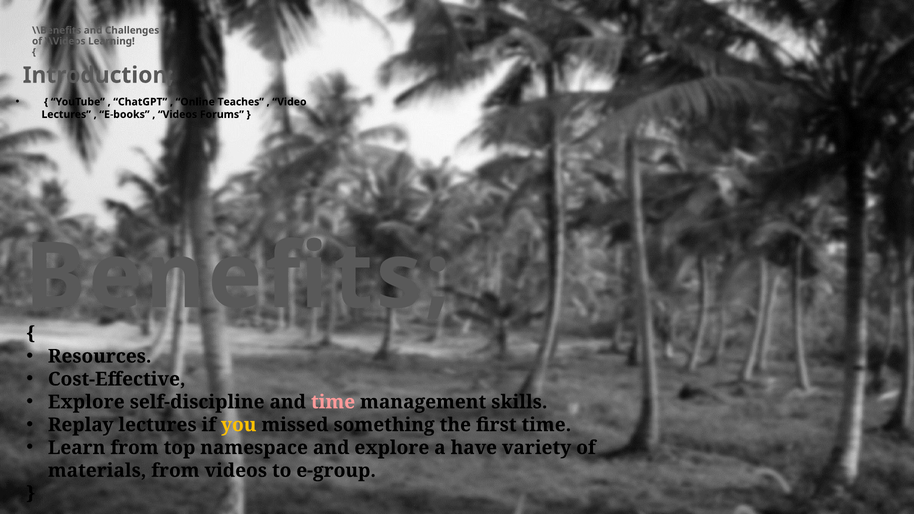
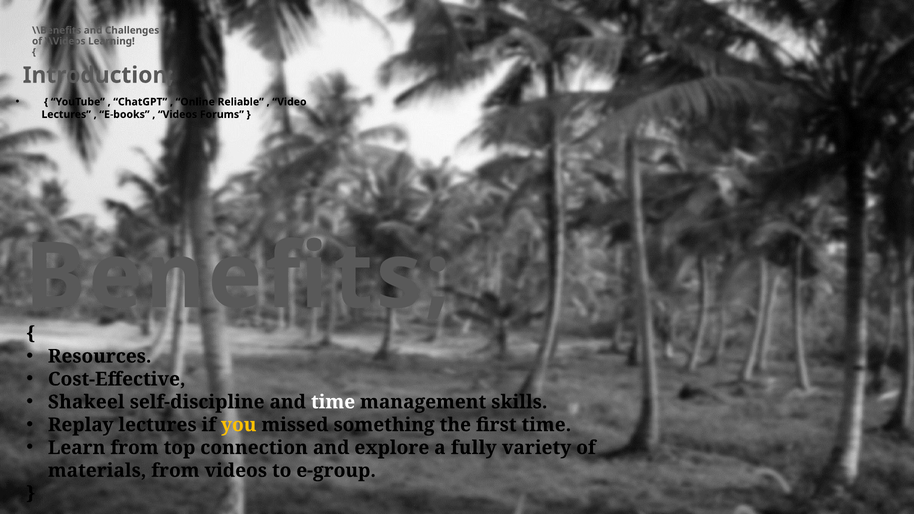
Teaches: Teaches -> Reliable (241, 102)
Explore: Explore -> Shakeel (86, 402)
time colour: pink -> white (333, 402)
namespace: namespace -> connection (254, 448)
have: have -> fully (474, 448)
